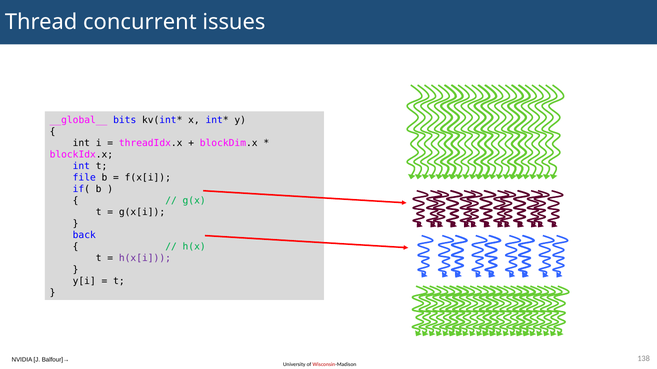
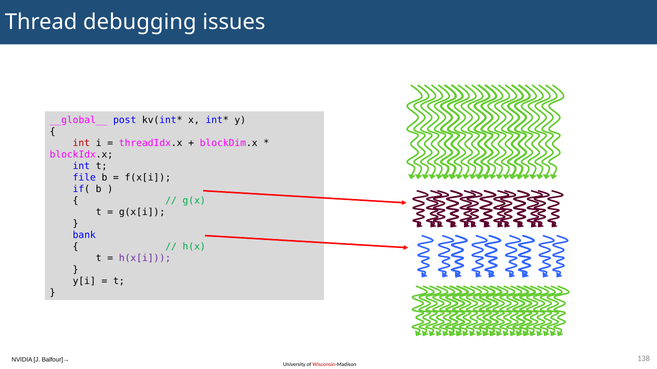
concurrent: concurrent -> debugging (140, 22)
bits: bits -> post (125, 120)
int colour: black -> red (81, 143)
back: back -> bank (84, 235)
